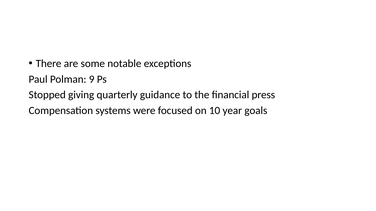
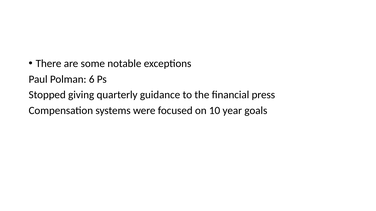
9: 9 -> 6 (92, 79)
